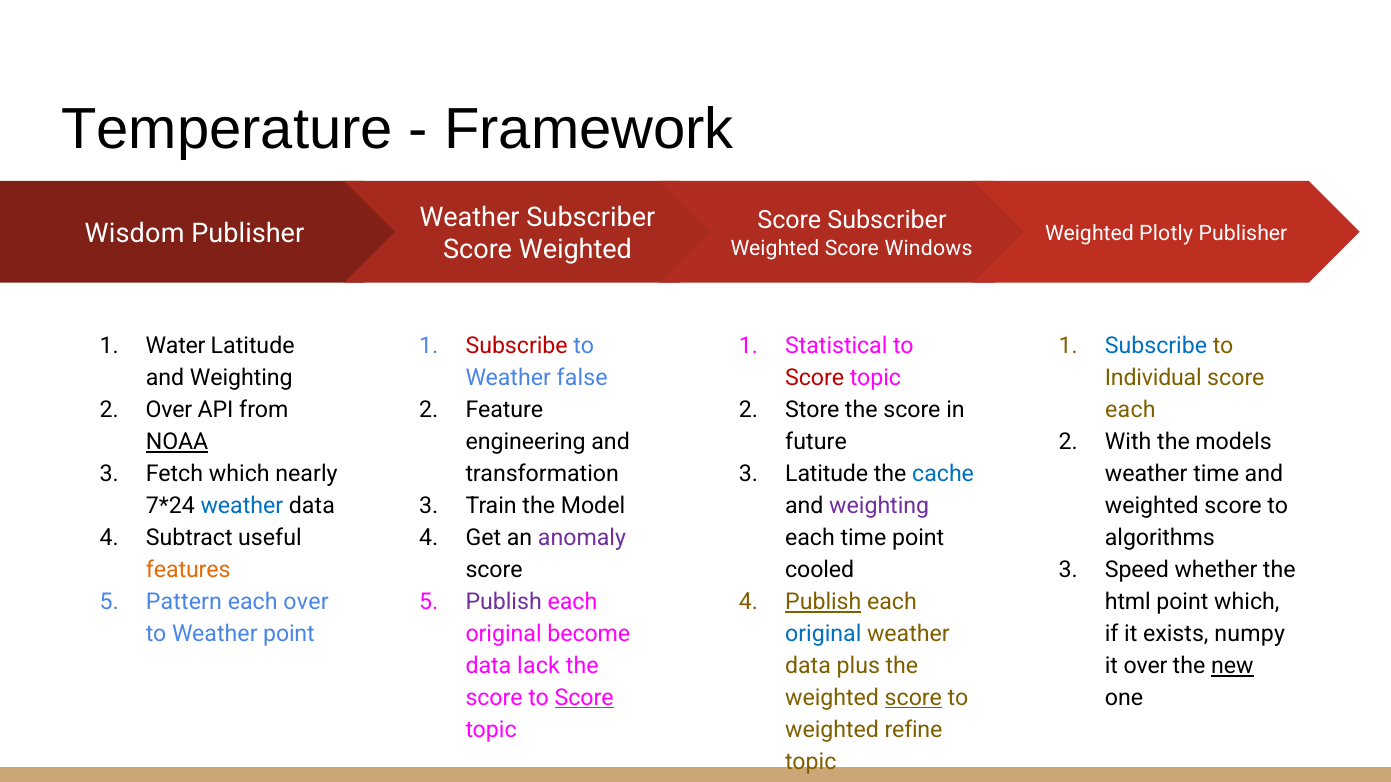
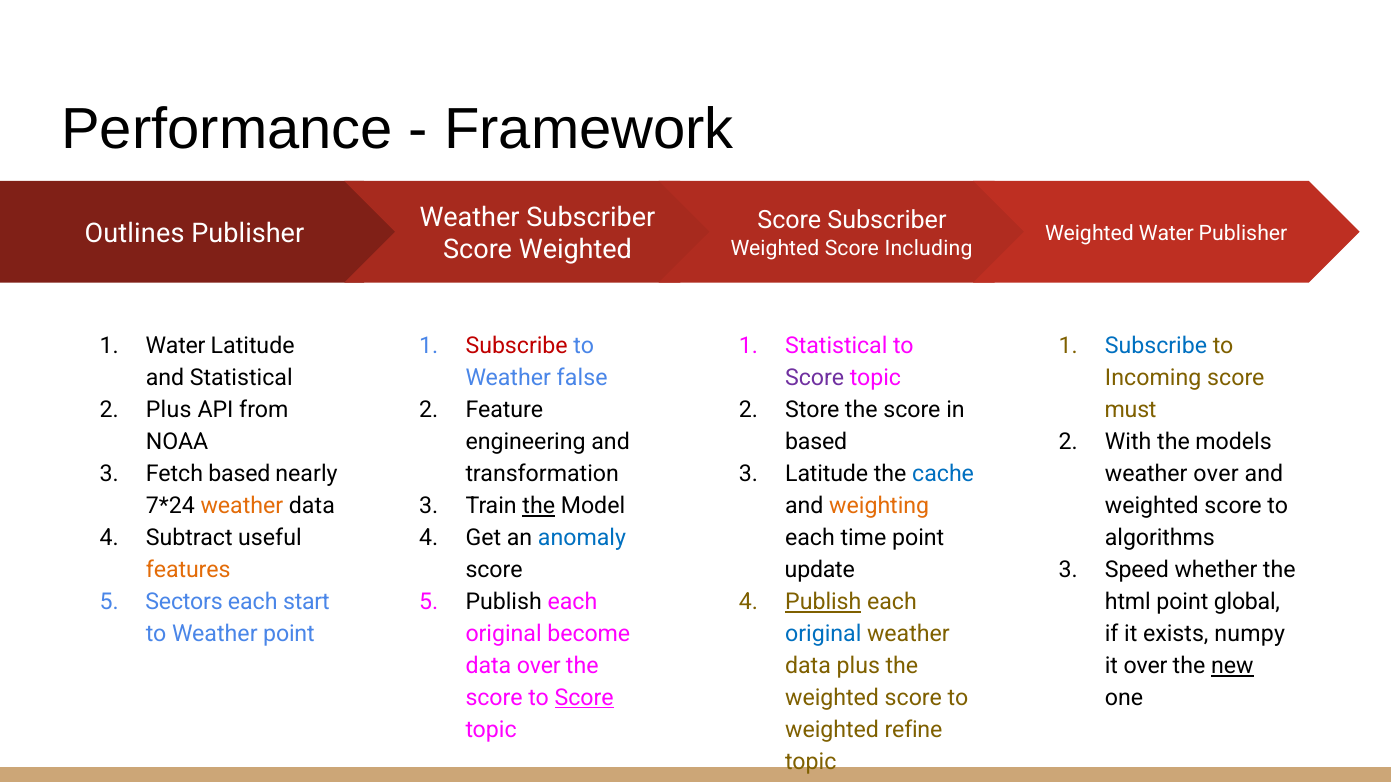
Temperature: Temperature -> Performance (227, 130)
Wisdom: Wisdom -> Outlines (135, 234)
Weighted Plotly: Plotly -> Water (1166, 233)
Windows: Windows -> Including (929, 248)
Weighting: Weighting -> Statistical (241, 378)
Score colour: red -> purple (815, 378)
Individual: Individual -> Incoming (1153, 378)
Over: Over -> Plus (169, 410)
each: each -> must (1131, 410)
NOAA underline: present -> none (177, 442)
future: future -> based (816, 442)
Fetch which: which -> based (239, 474)
weather time: time -> over (1216, 474)
weather colour: blue -> orange (242, 506)
the underline: none -> present (539, 506)
weighting colour: purple -> orange (879, 506)
anomaly colour: purple -> blue (582, 538)
cooled: cooled -> update (820, 570)
Pattern: Pattern -> Sectors (184, 602)
each over: over -> start (306, 602)
Publish colour: purple -> black (504, 602)
point which: which -> global (1247, 602)
data lack: lack -> over (539, 666)
score underline: present -> none (913, 698)
